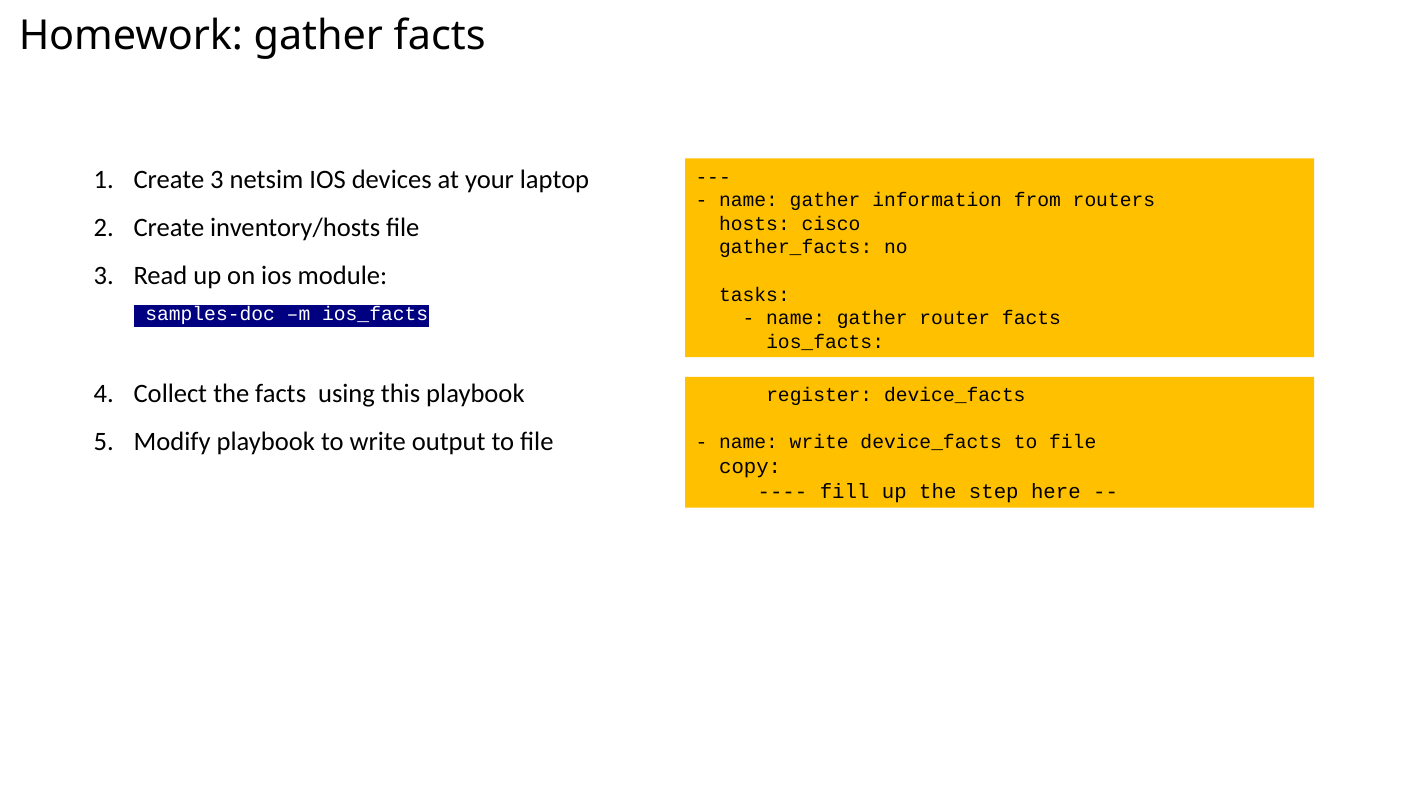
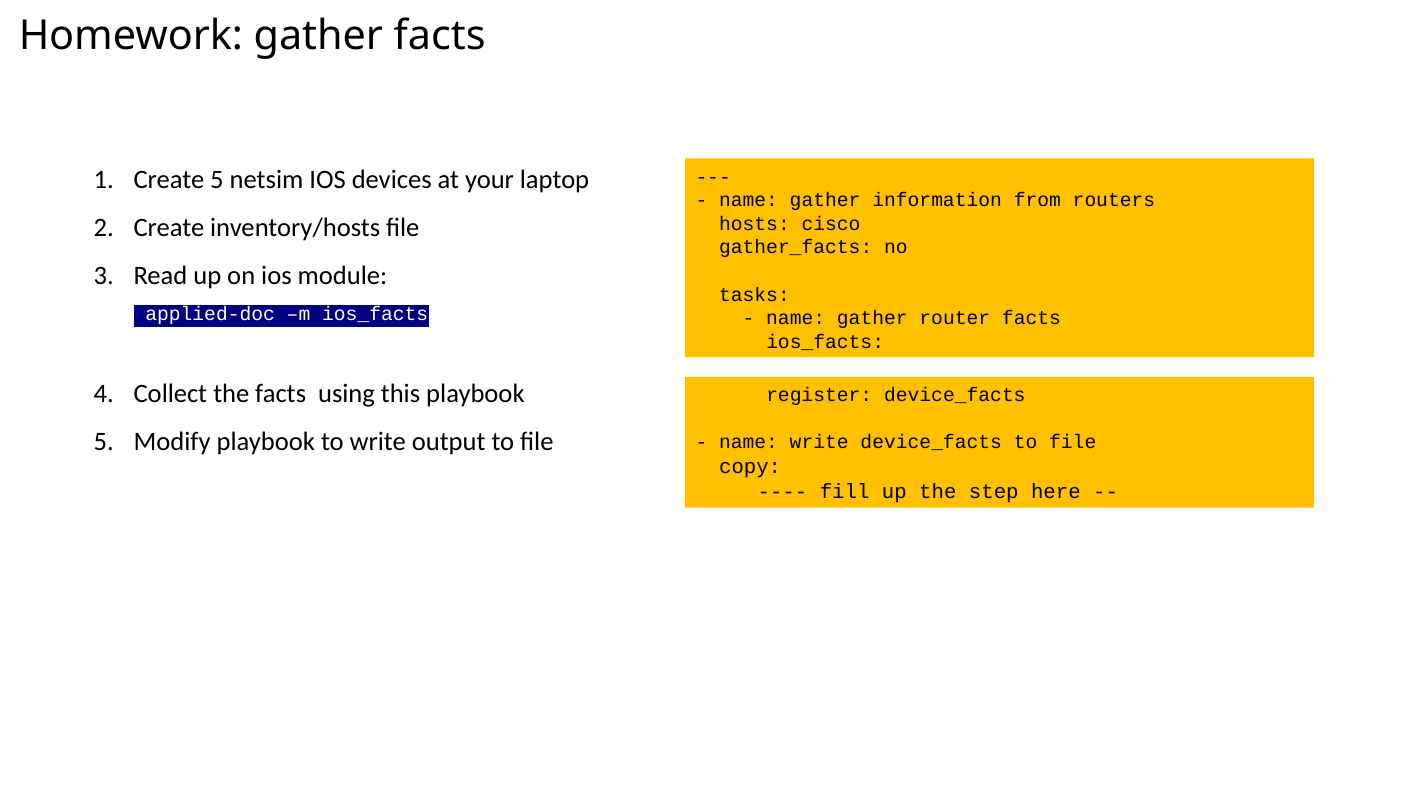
Create 3: 3 -> 5 (217, 180)
samples-doc: samples-doc -> applied-doc (210, 315)
